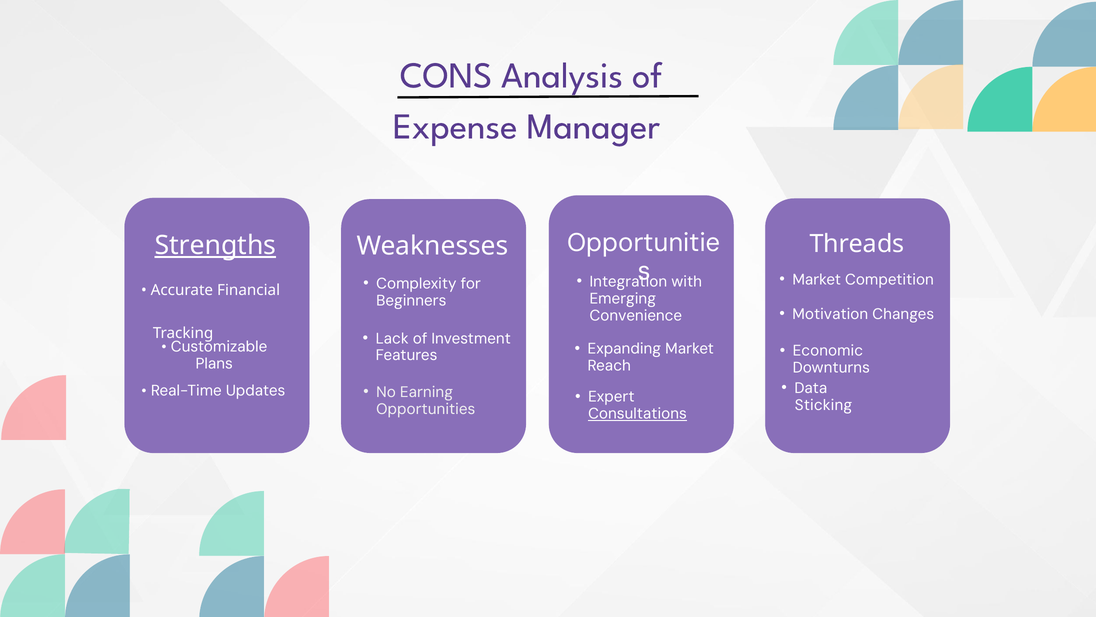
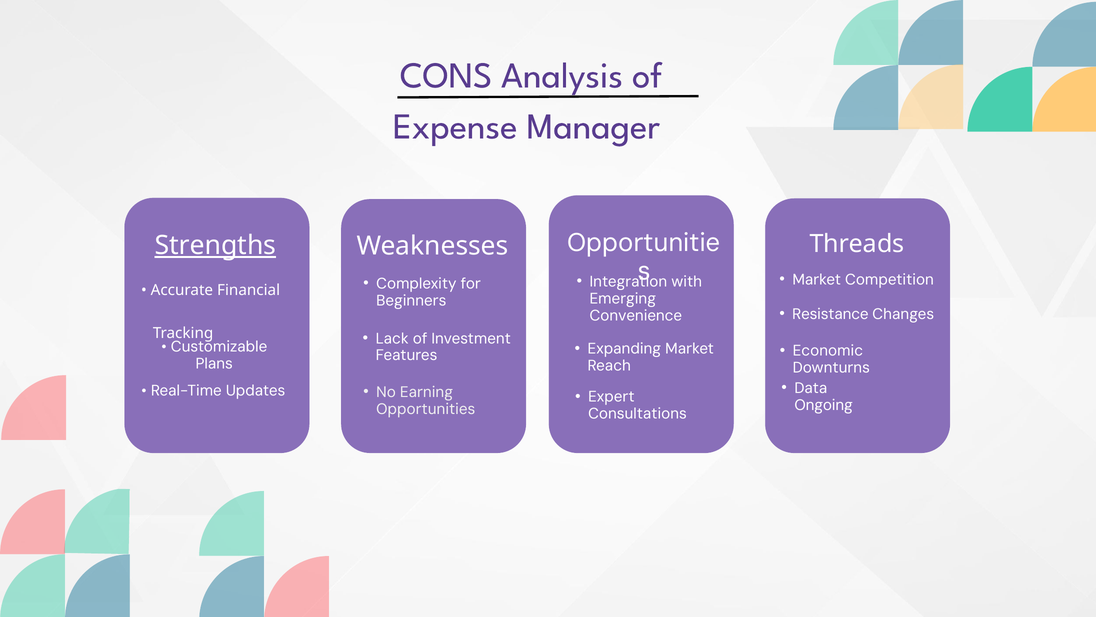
Motivation: Motivation -> Resistance (830, 314)
Sticking: Sticking -> Ongoing (824, 405)
Consultations underline: present -> none (637, 413)
